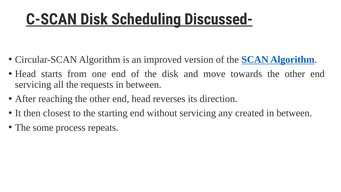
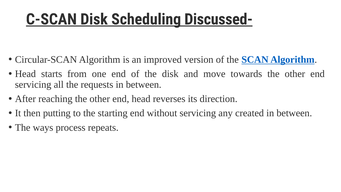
closest: closest -> putting (57, 113)
some: some -> ways (43, 127)
